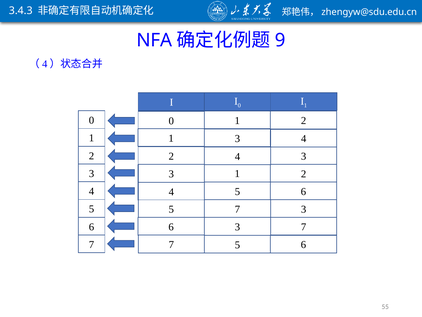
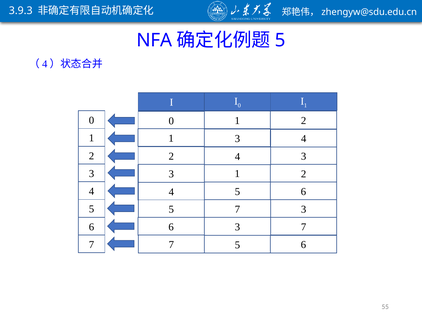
3.4.3: 3.4.3 -> 3.9.3 (21, 11)
9: 9 -> 5 (280, 40)
